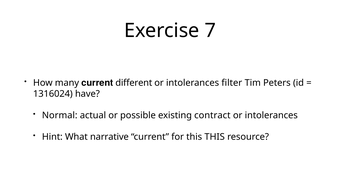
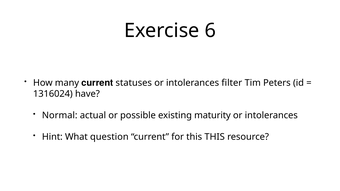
7: 7 -> 6 (210, 31)
different: different -> statuses (134, 83)
contract: contract -> maturity (212, 116)
narrative: narrative -> question (109, 137)
